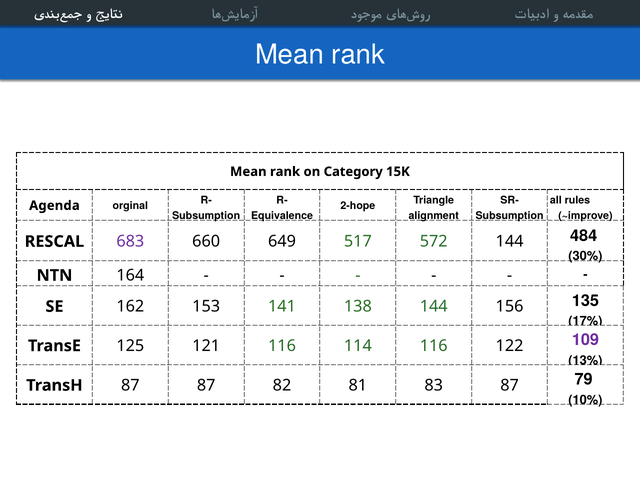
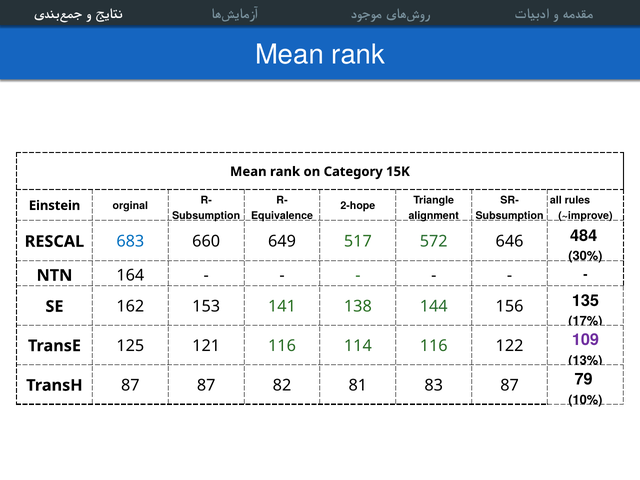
Agenda: Agenda -> Einstein (55, 206)
683 colour: purple -> blue (130, 242)
572 144: 144 -> 646 (510, 242)
